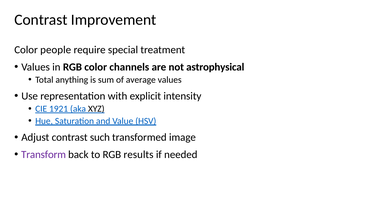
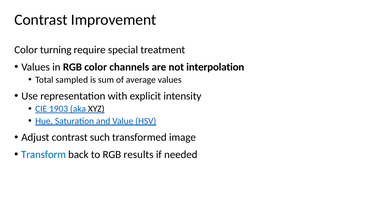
people: people -> turning (56, 50)
astrophysical: astrophysical -> interpolation (215, 67)
anything: anything -> sampled (72, 80)
1921: 1921 -> 1903 (59, 109)
Transform colour: purple -> blue (44, 155)
